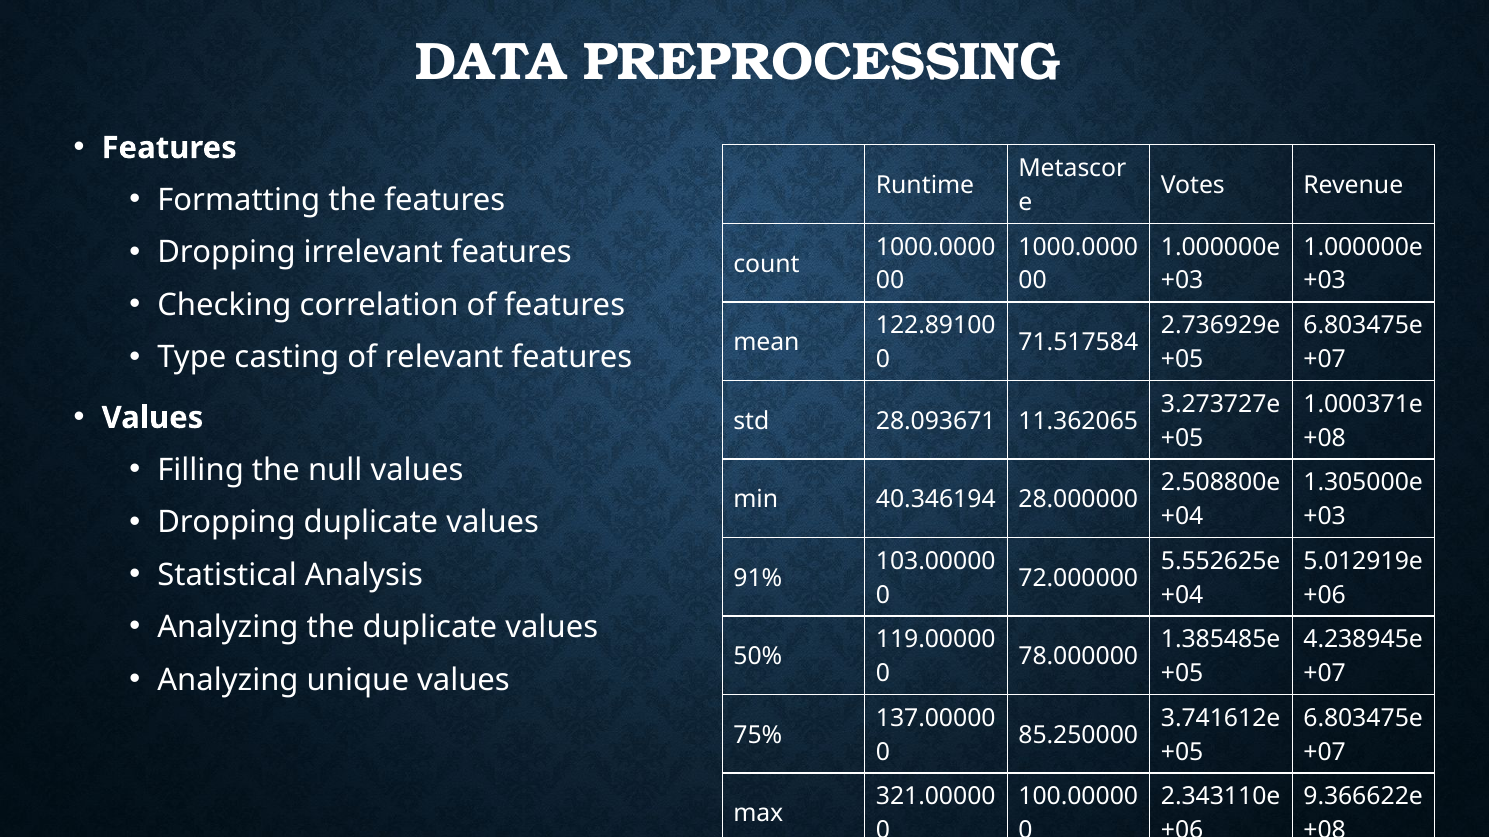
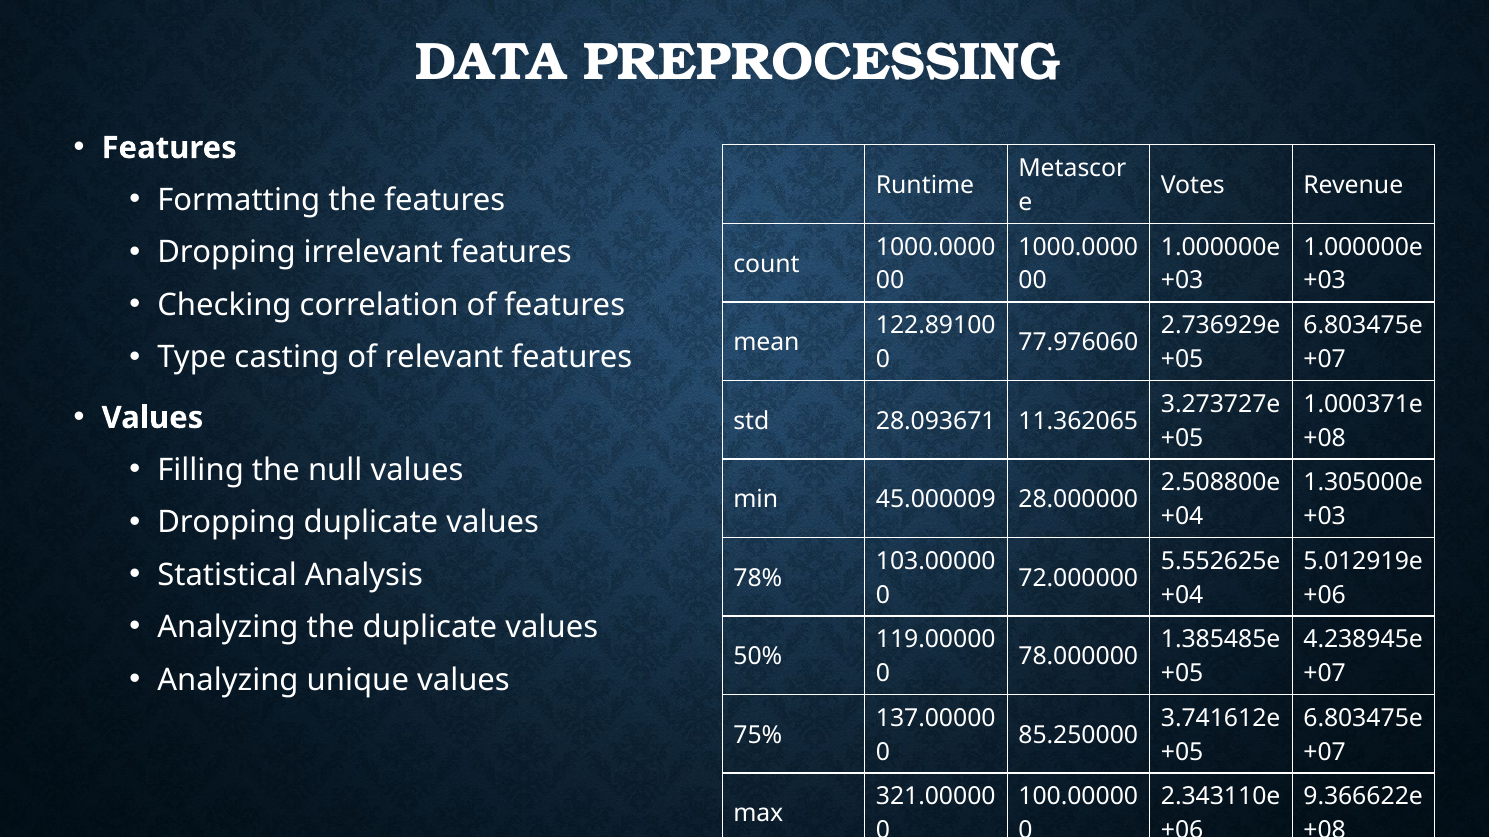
71.517584: 71.517584 -> 77.976060 (1078, 343)
40.346194: 40.346194 -> 45.000009 (936, 500)
91%: 91% -> 78% (758, 578)
